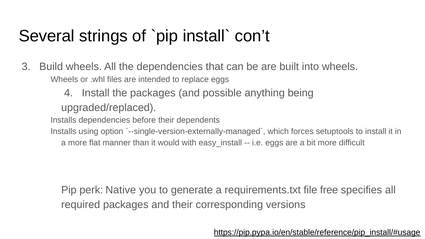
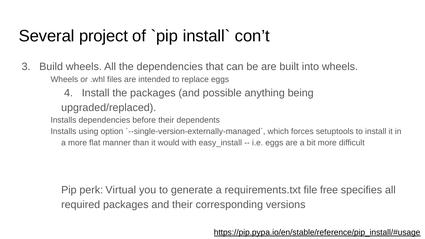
strings: strings -> project (104, 36)
Native: Native -> Virtual (121, 190)
